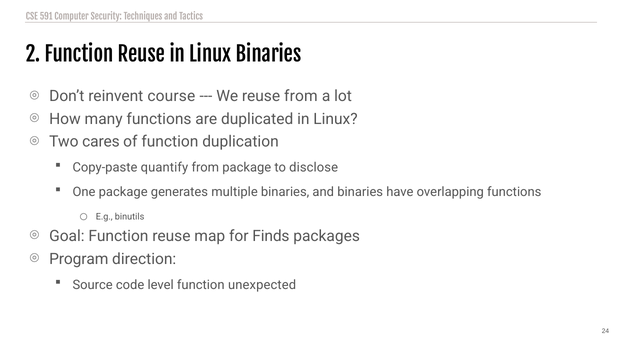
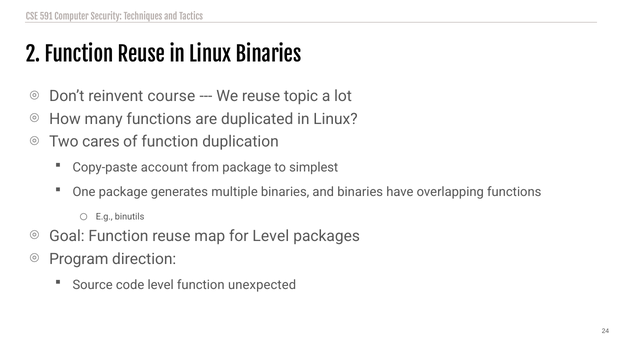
reuse from: from -> topic (301, 96)
quantify: quantify -> account (164, 168)
disclose: disclose -> simplest (314, 168)
for Finds: Finds -> Level (271, 236)
